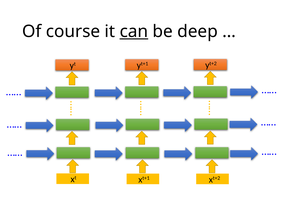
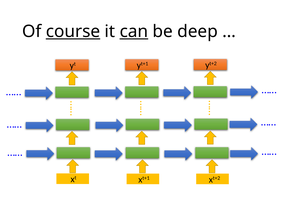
course underline: none -> present (73, 31)
